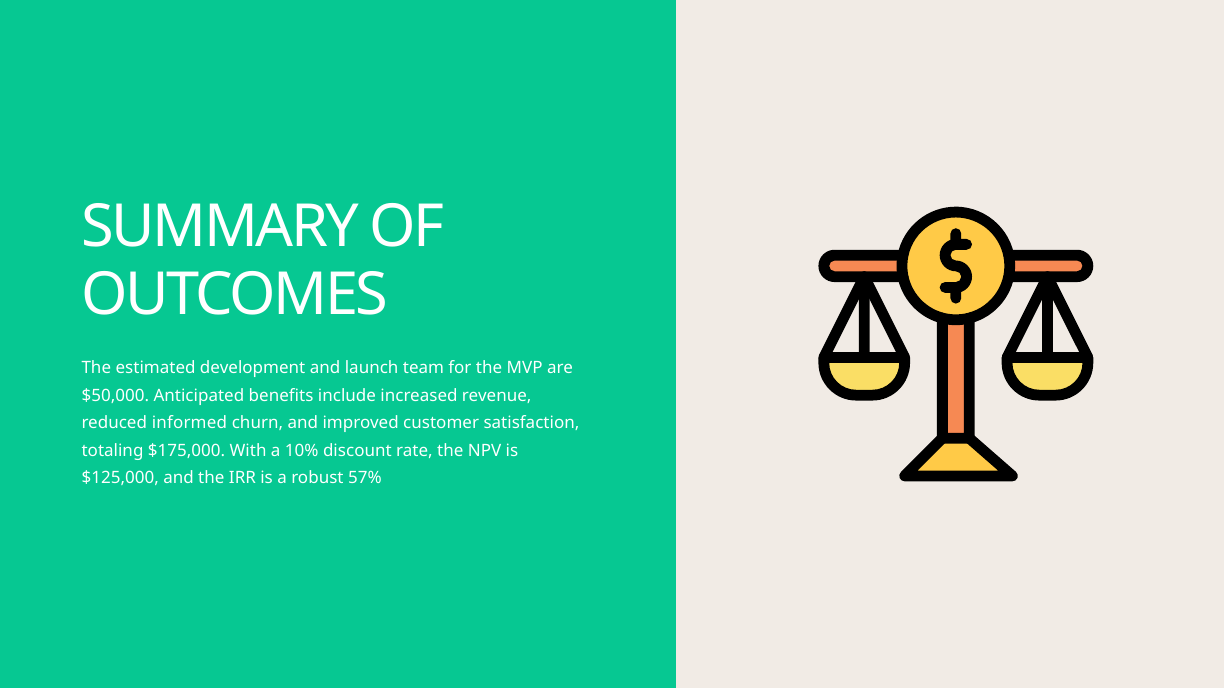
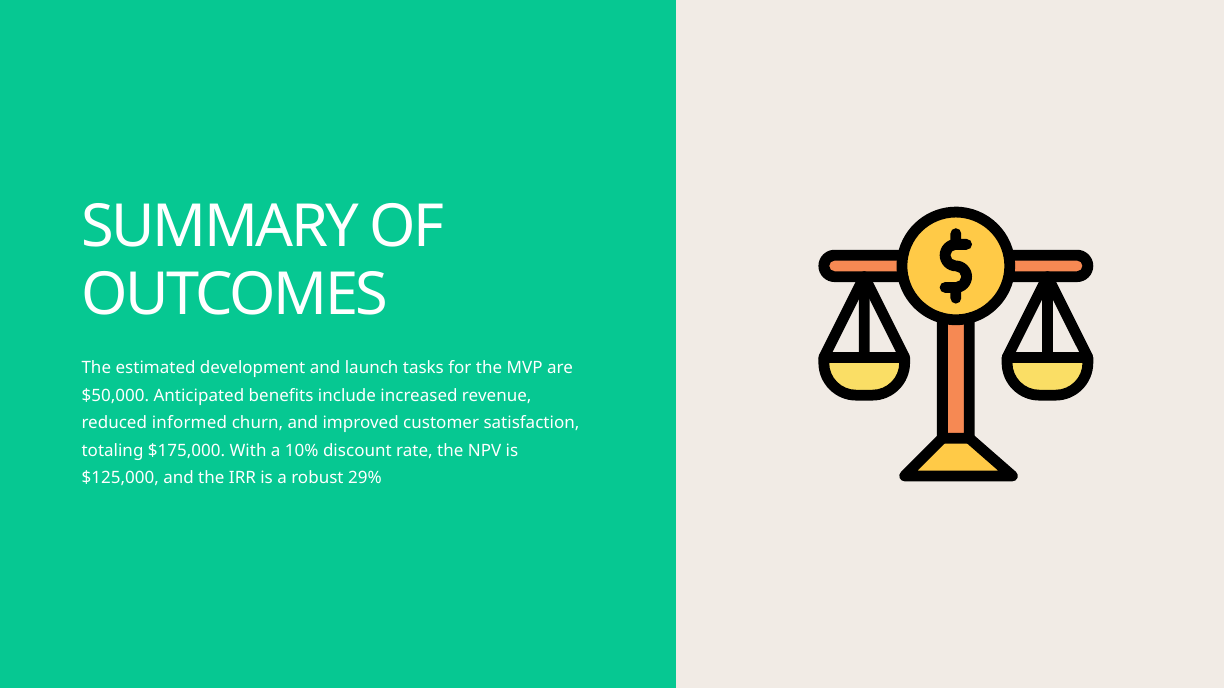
team: team -> tasks (423, 368)
57%: 57% -> 29% (365, 479)
